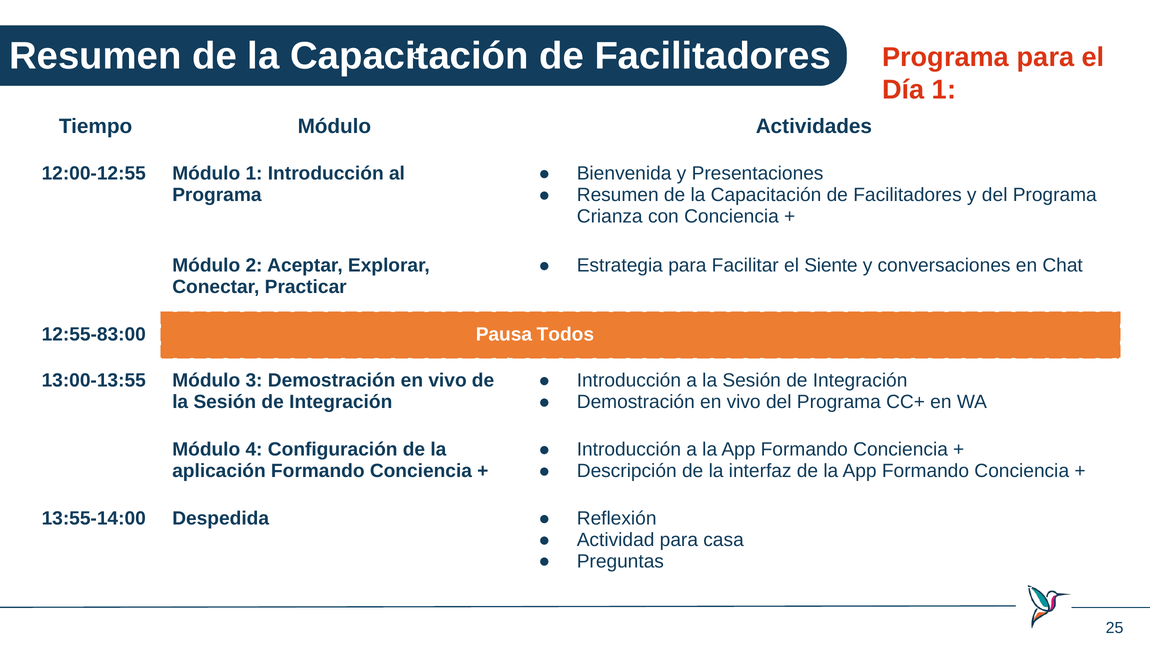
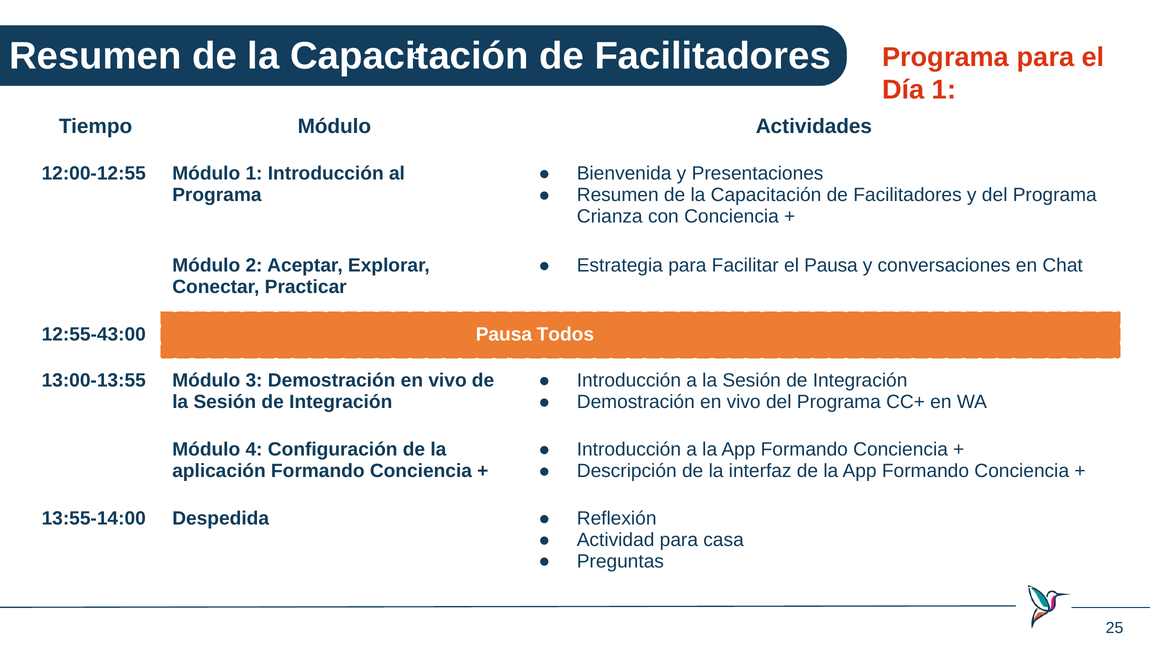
el Siente: Siente -> Pausa (831, 265)
12:55-83:00: 12:55-83:00 -> 12:55-43:00 (94, 334)
